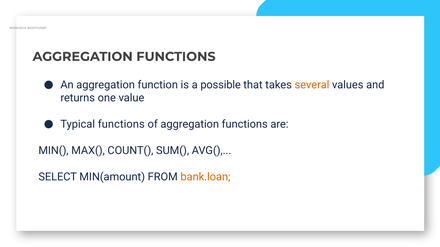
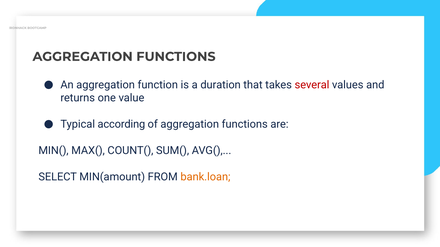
possible: possible -> duration (221, 85)
several colour: orange -> red (312, 85)
Typical functions: functions -> according (121, 125)
